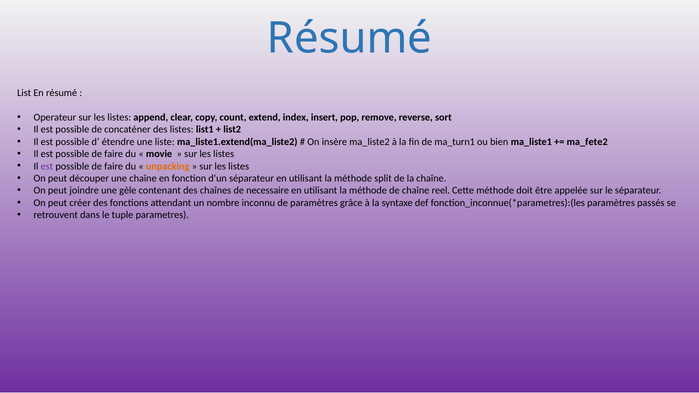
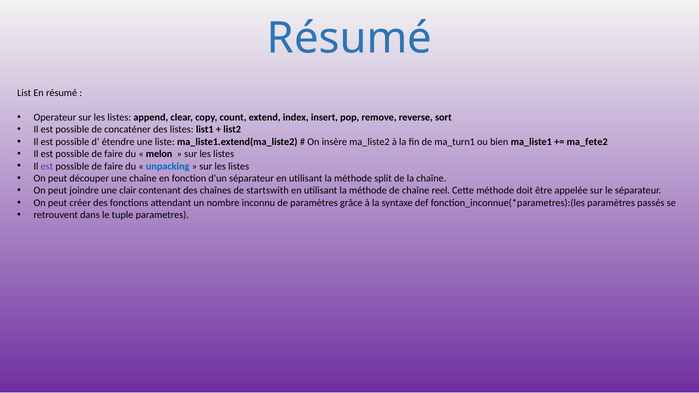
movie: movie -> melon (159, 154)
unpacking colour: orange -> blue (168, 166)
gèle: gèle -> clair (128, 191)
necessaire: necessaire -> startswith (268, 191)
